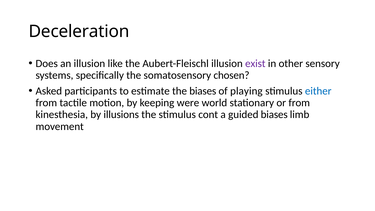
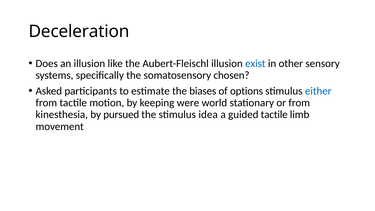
exist colour: purple -> blue (255, 63)
playing: playing -> options (247, 91)
illusions: illusions -> pursued (121, 115)
cont: cont -> idea (208, 115)
guided biases: biases -> tactile (274, 115)
